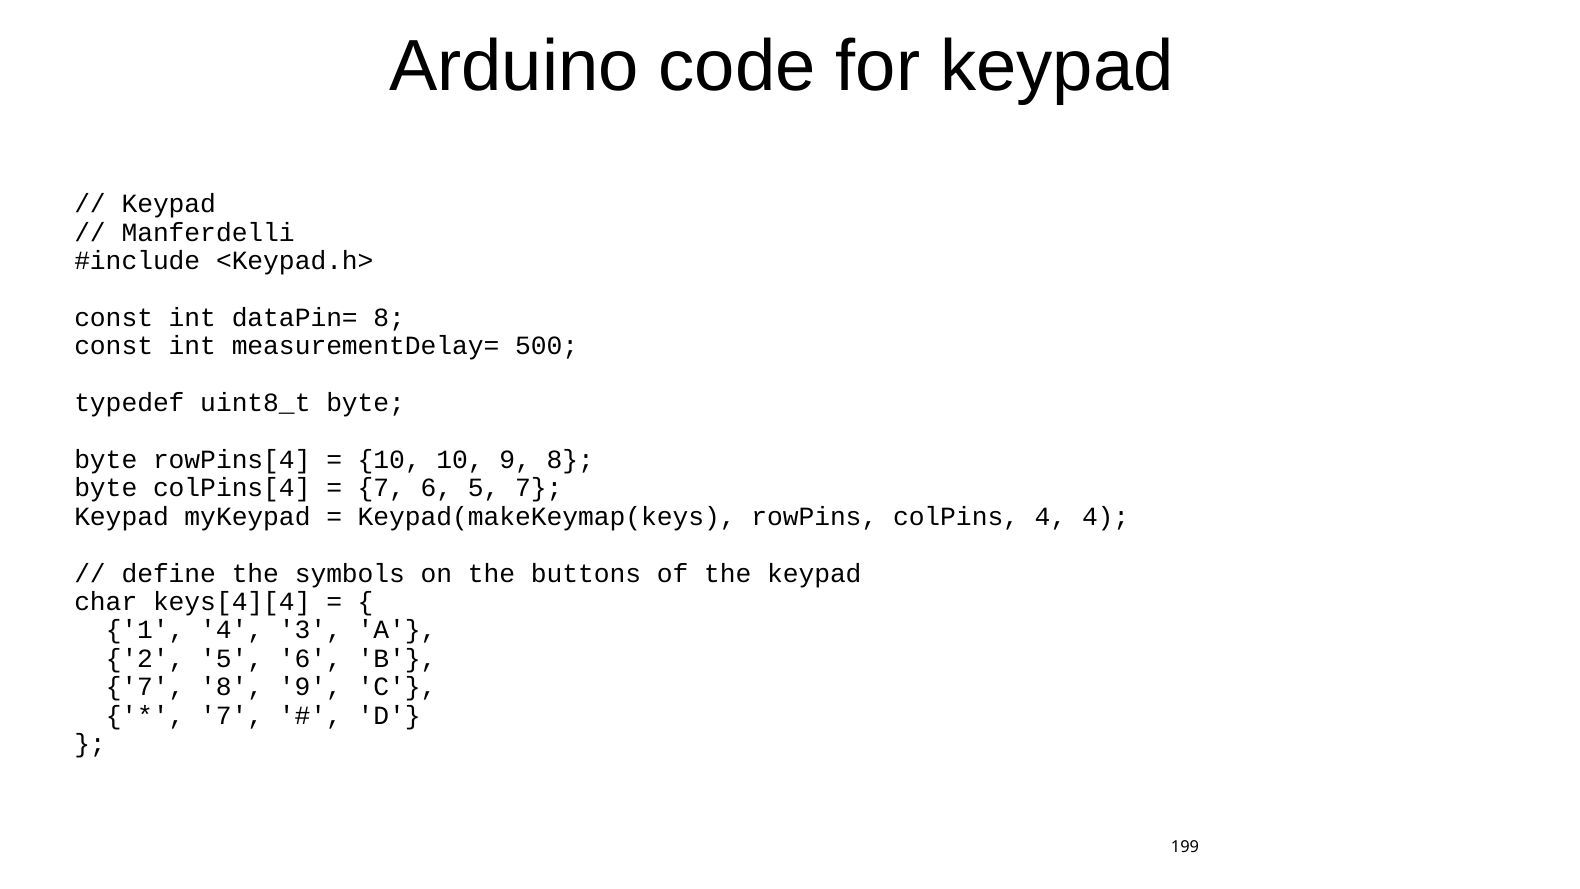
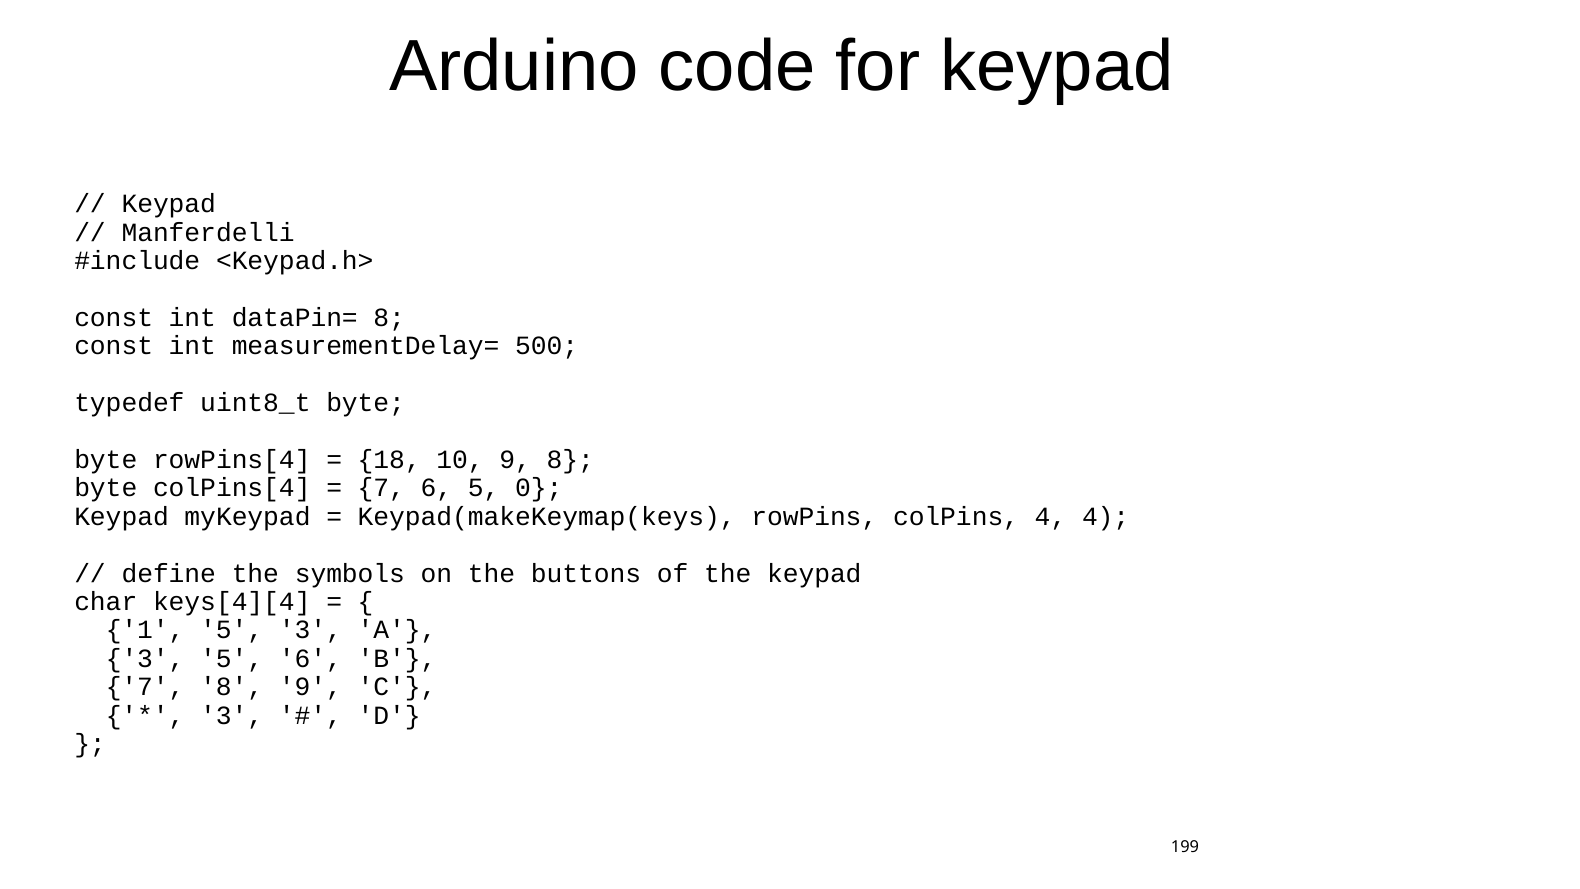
10: 10 -> 18 (389, 460)
5 7: 7 -> 0 (539, 488)
1 4: 4 -> 5 (232, 630)
2: 2 -> 3 (145, 659)
7: 7 -> 3 (232, 715)
